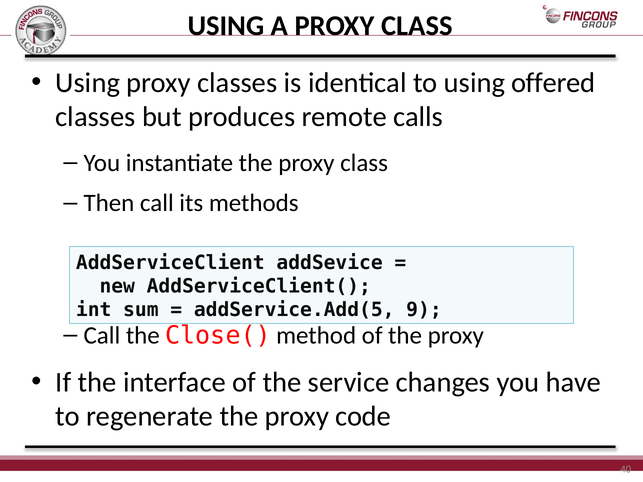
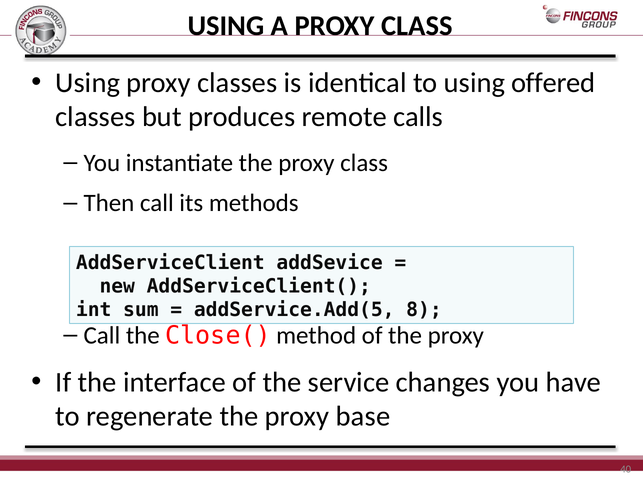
9: 9 -> 8 (424, 310)
code: code -> base (363, 417)
